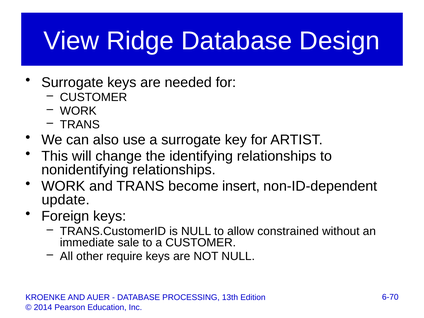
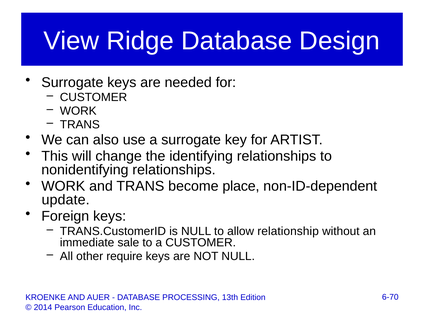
insert: insert -> place (241, 186)
constrained: constrained -> relationship (288, 231)
